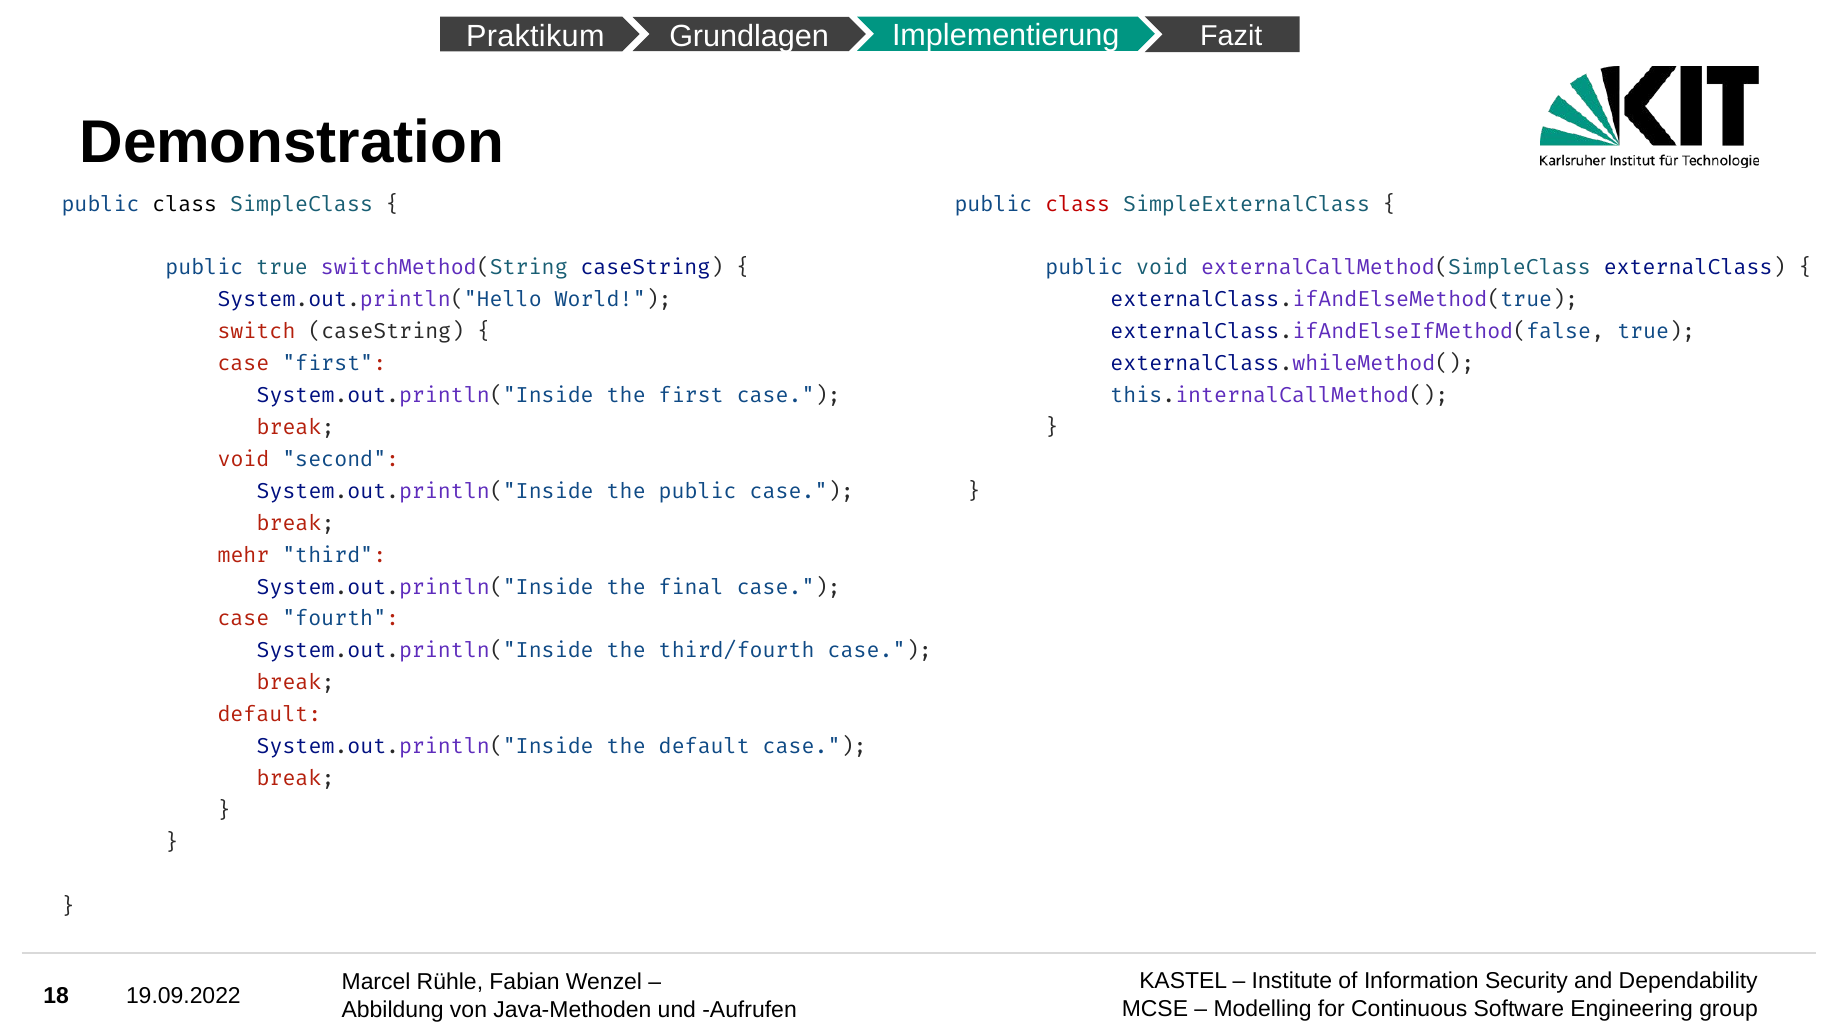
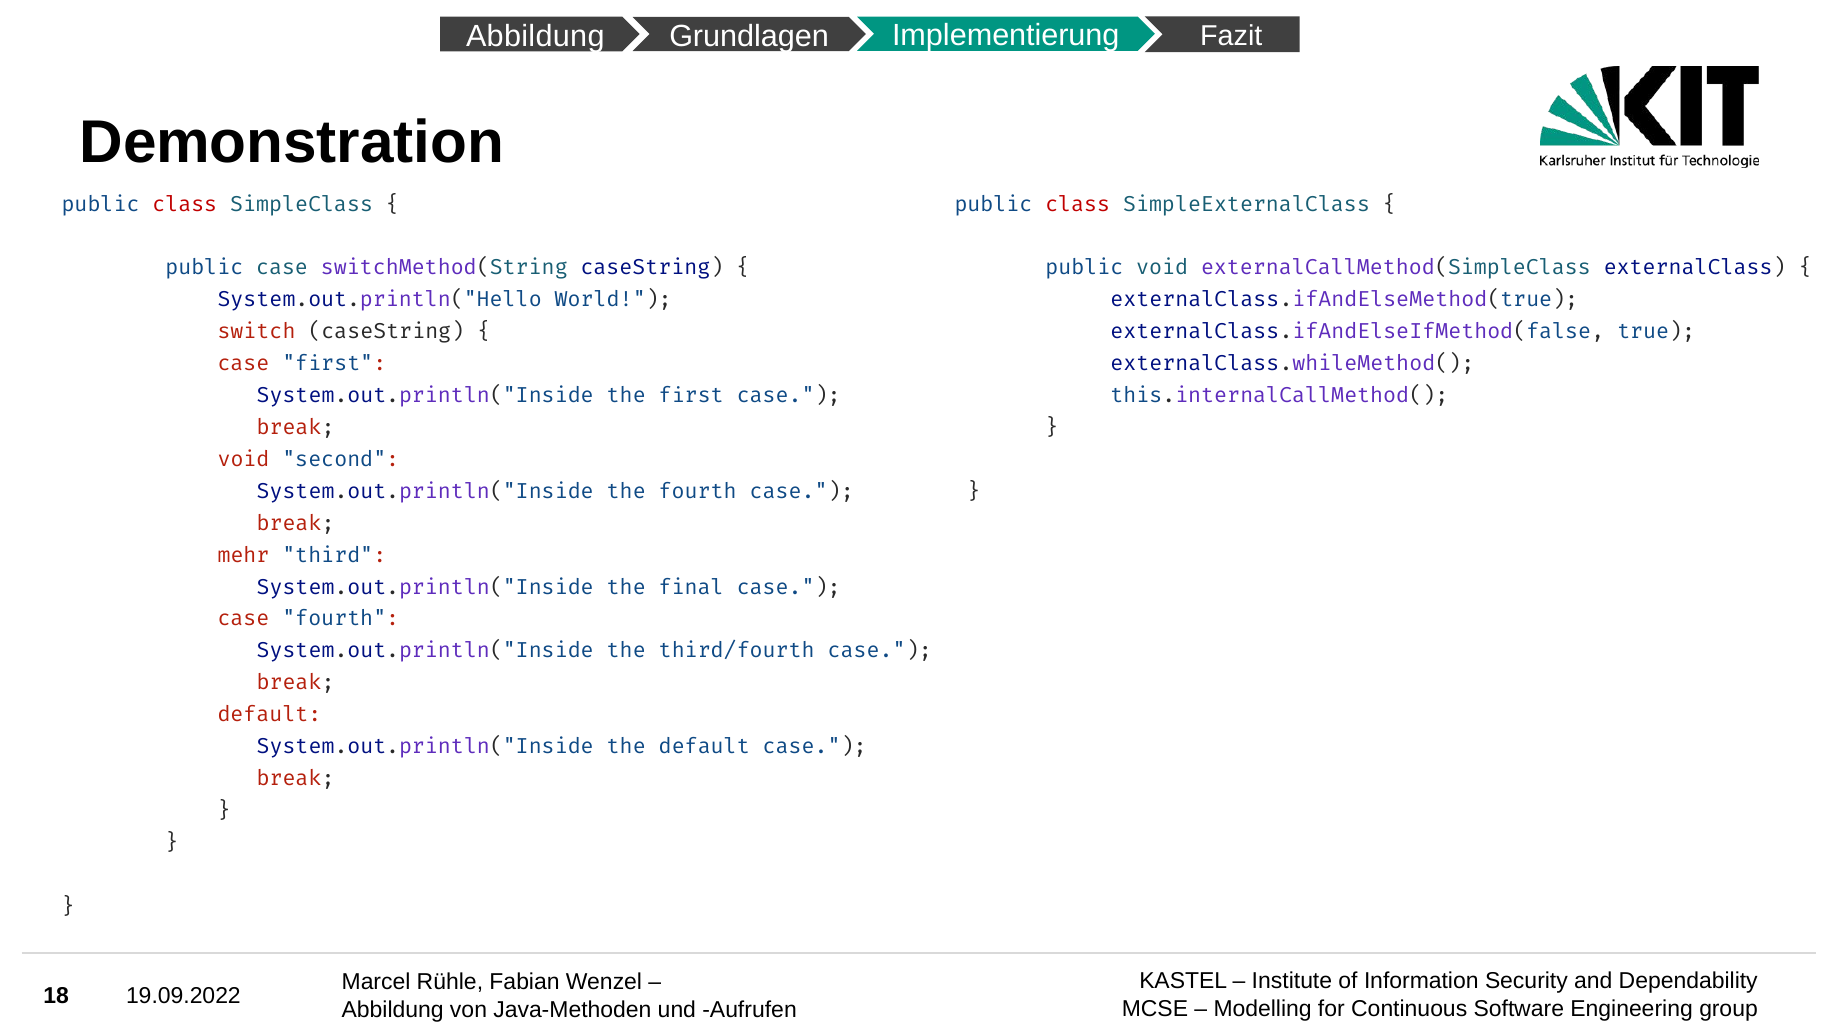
Praktikum: Praktikum -> Abbildung (535, 36)
class colour: black -> red (185, 204)
public true: true -> case (282, 268)
the public: public -> fourth (698, 491)
